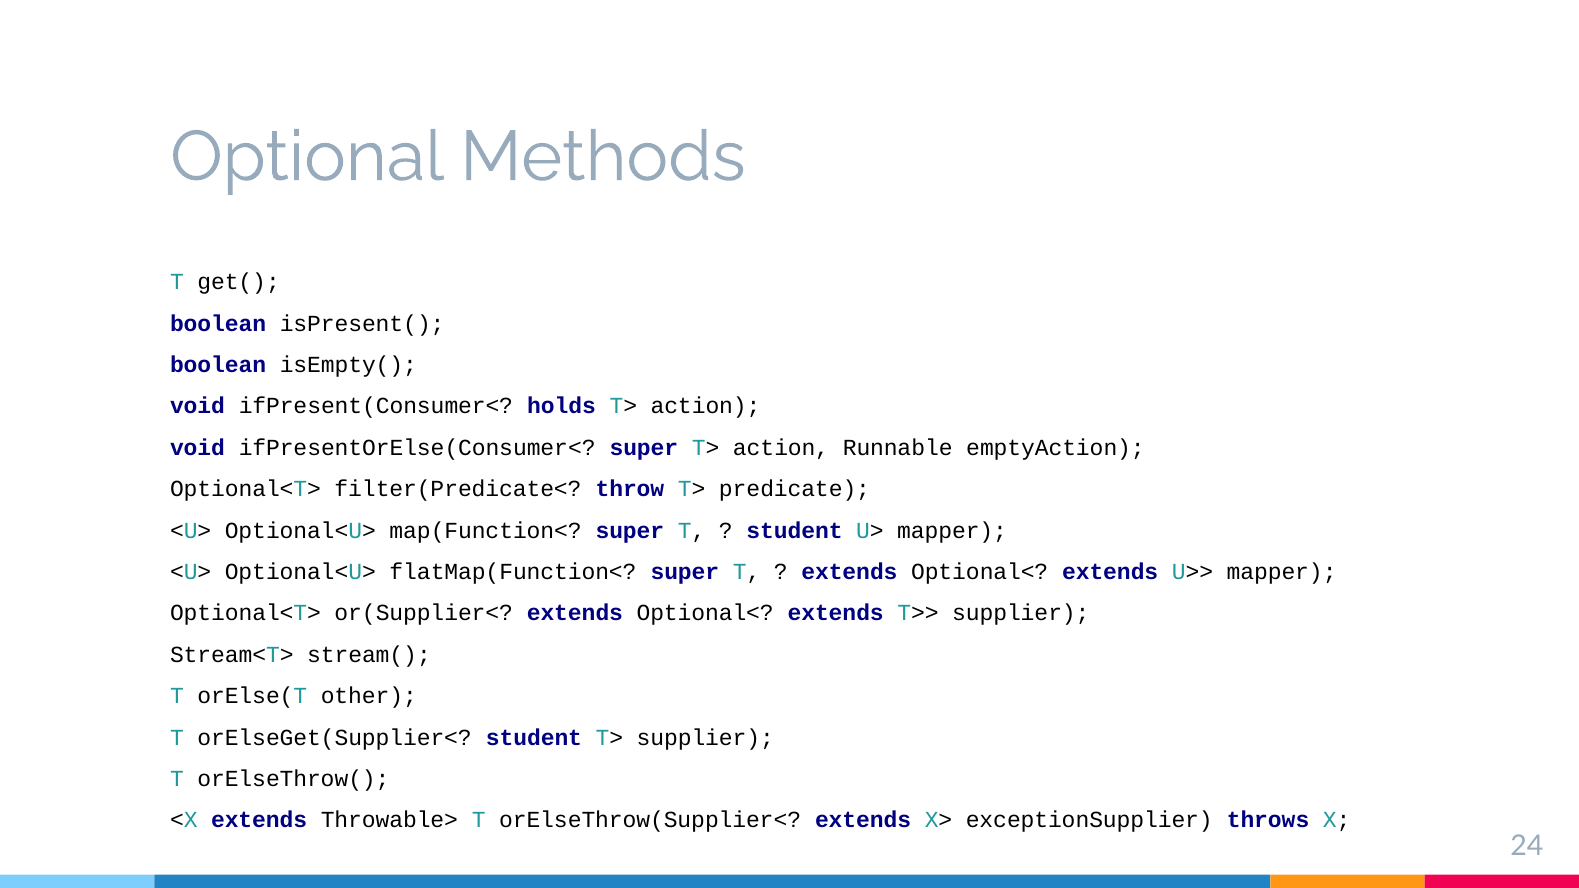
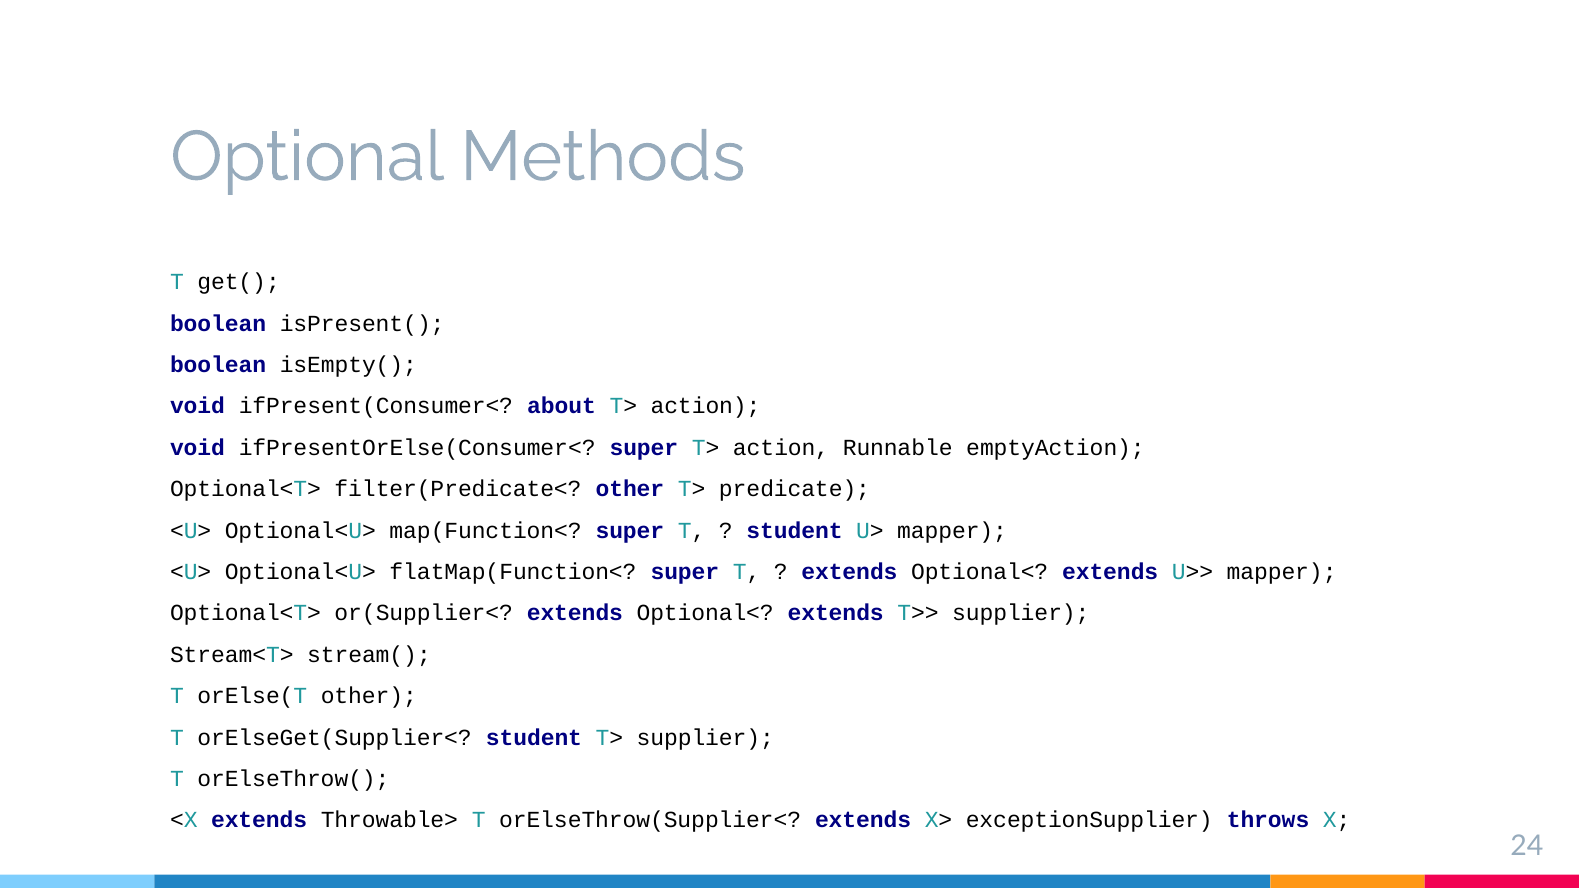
holds: holds -> about (562, 406)
filter(Predicate< throw: throw -> other (630, 489)
